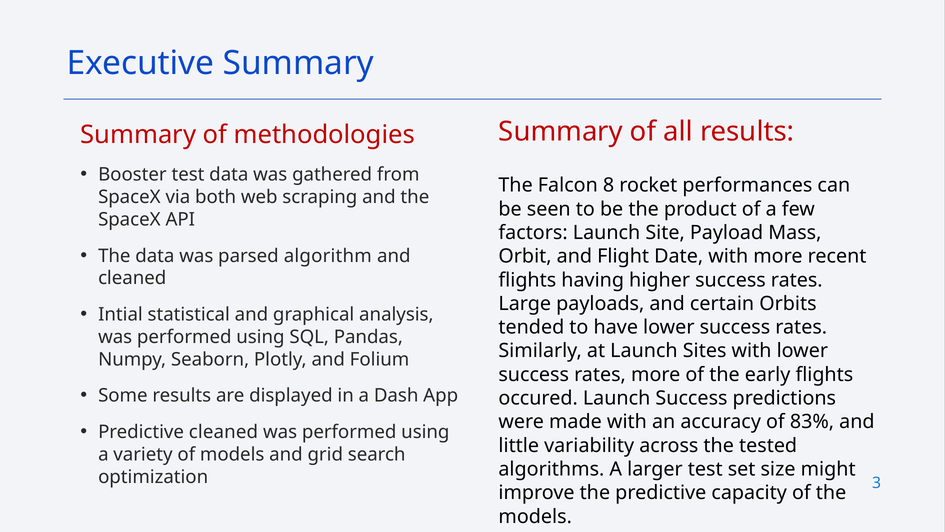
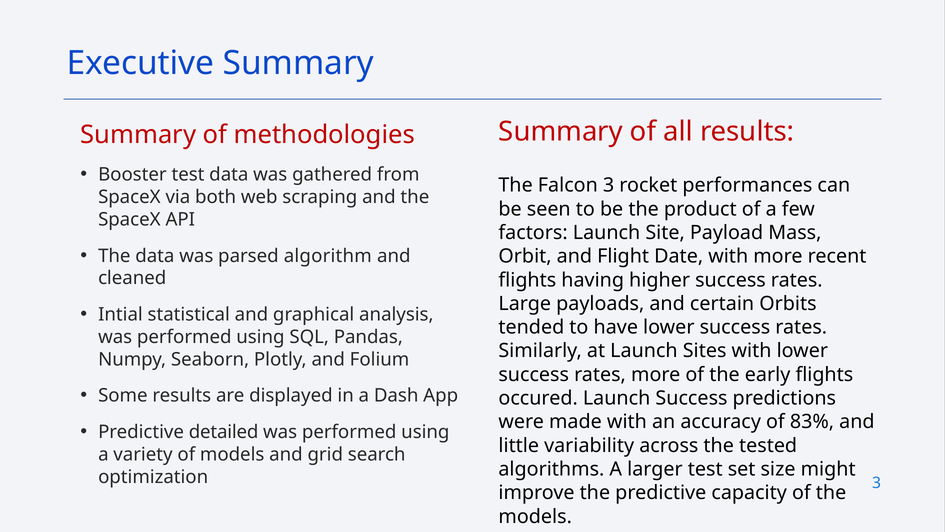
Falcon 8: 8 -> 3 (609, 185)
Predictive cleaned: cleaned -> detailed (224, 432)
